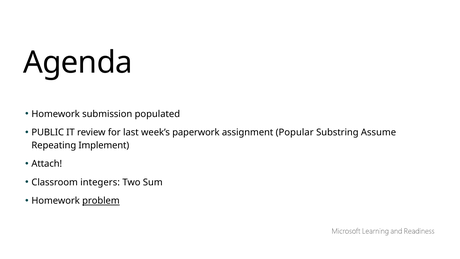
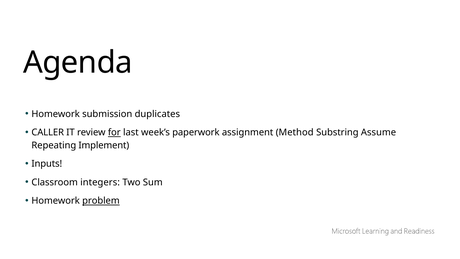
populated: populated -> duplicates (157, 114)
PUBLIC: PUBLIC -> CALLER (48, 132)
for underline: none -> present (114, 132)
Popular: Popular -> Method (295, 132)
Attach: Attach -> Inputs (47, 164)
